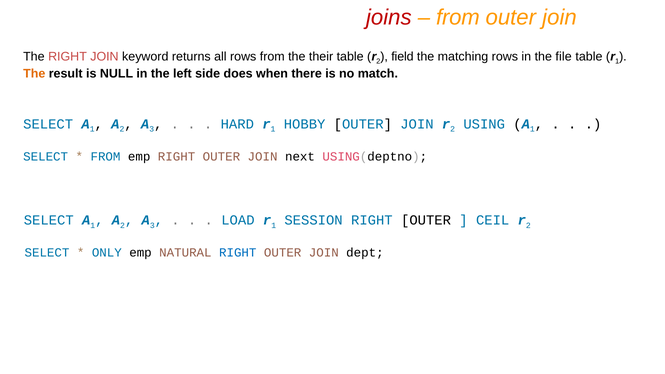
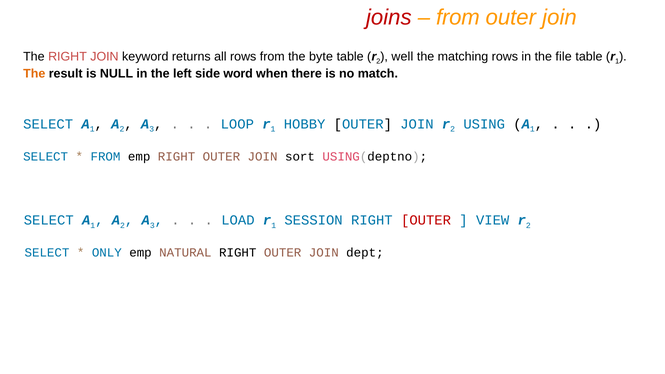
their: their -> byte (321, 57)
field: field -> well (402, 57)
does: does -> word (238, 74)
HARD: HARD -> LOOP (237, 124)
next: next -> sort (300, 157)
OUTER colour: black -> red (426, 220)
CEIL: CEIL -> VIEW (493, 220)
RIGHT colour: blue -> black (238, 253)
